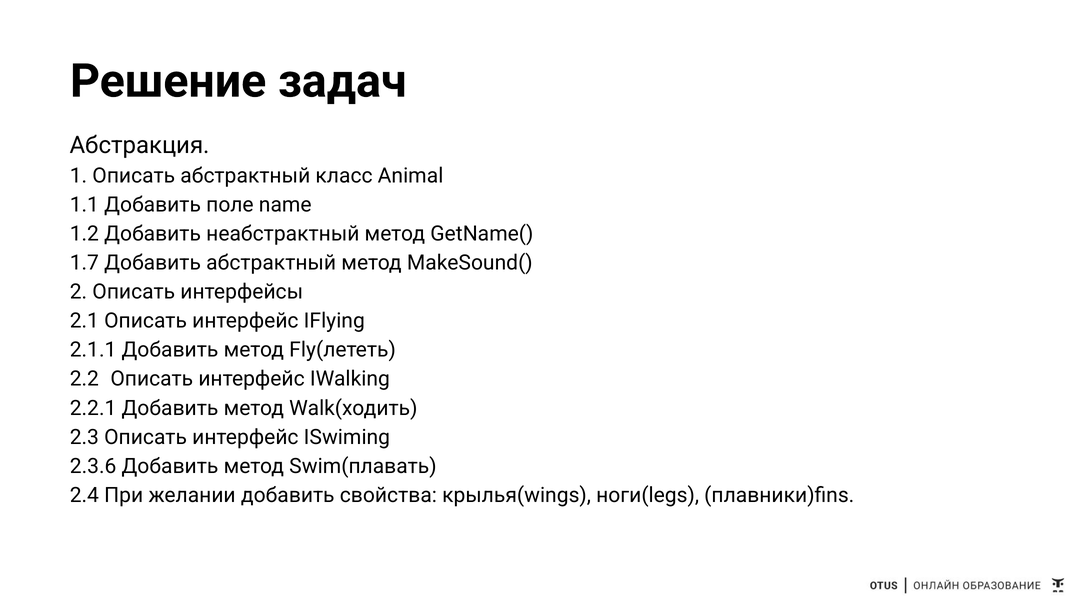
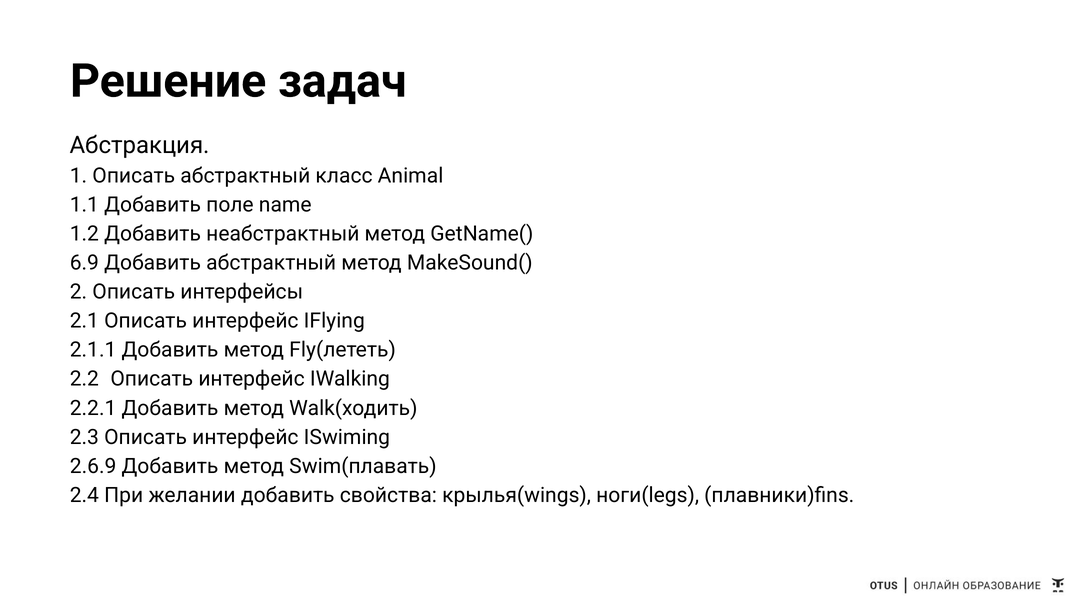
1.7: 1.7 -> 6.9 (84, 263)
2.3.6: 2.3.6 -> 2.6.9 (93, 466)
